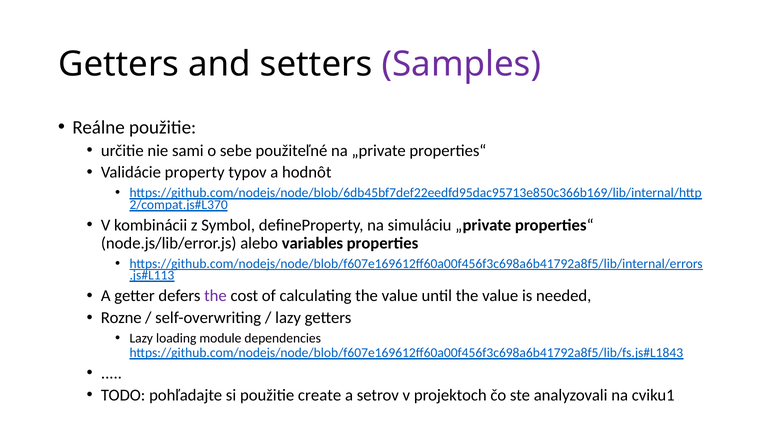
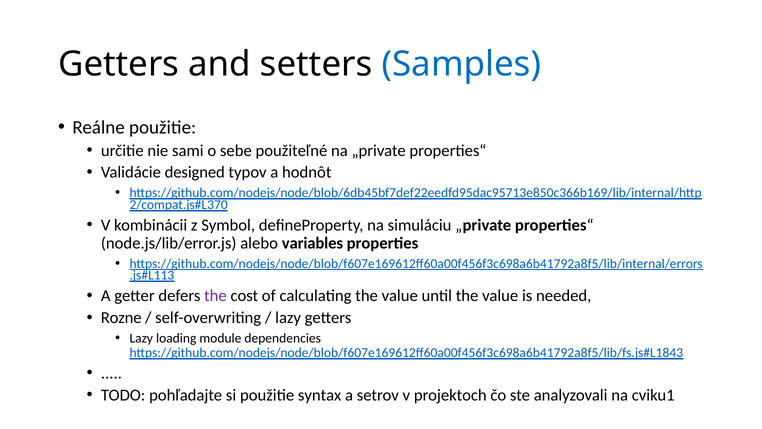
Samples colour: purple -> blue (461, 64)
property: property -> designed (195, 172)
create: create -> syntax (320, 395)
